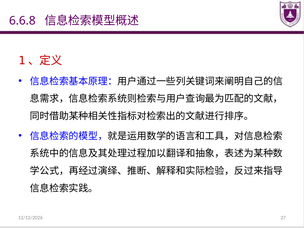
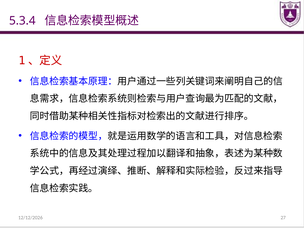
6.6.8: 6.6.8 -> 5.3.4 (22, 21)
